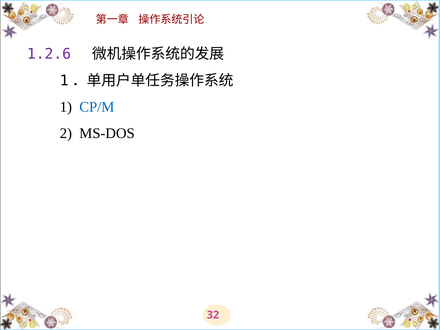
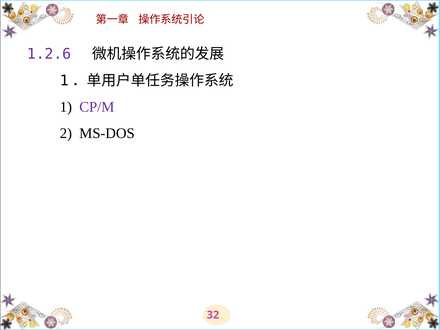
CP/M colour: blue -> purple (97, 107)
